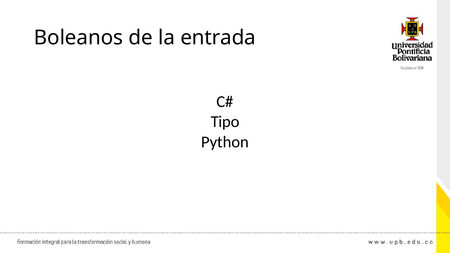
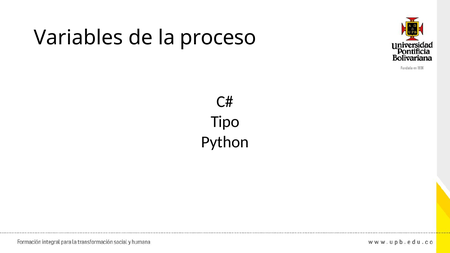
Boleanos: Boleanos -> Variables (78, 38)
entrada: entrada -> proceso (218, 38)
